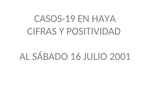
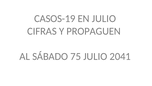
EN HAYA: HAYA -> JULIO (104, 18)
POSITIVIDAD: POSITIVIDAD -> PROPAGUEN (94, 31)
16: 16 -> 75 (76, 56)
2001: 2001 -> 2041 (120, 56)
